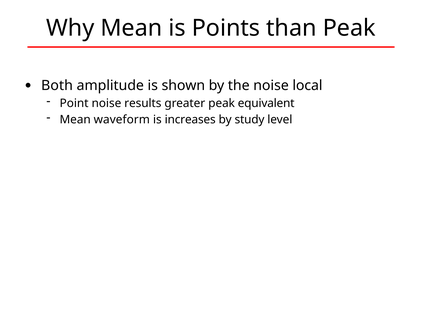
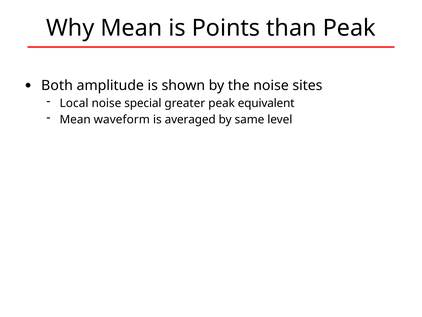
local: local -> sites (307, 85)
Point: Point -> Local (74, 103)
results: results -> special (143, 103)
increases: increases -> averaged (190, 119)
study: study -> same (249, 119)
